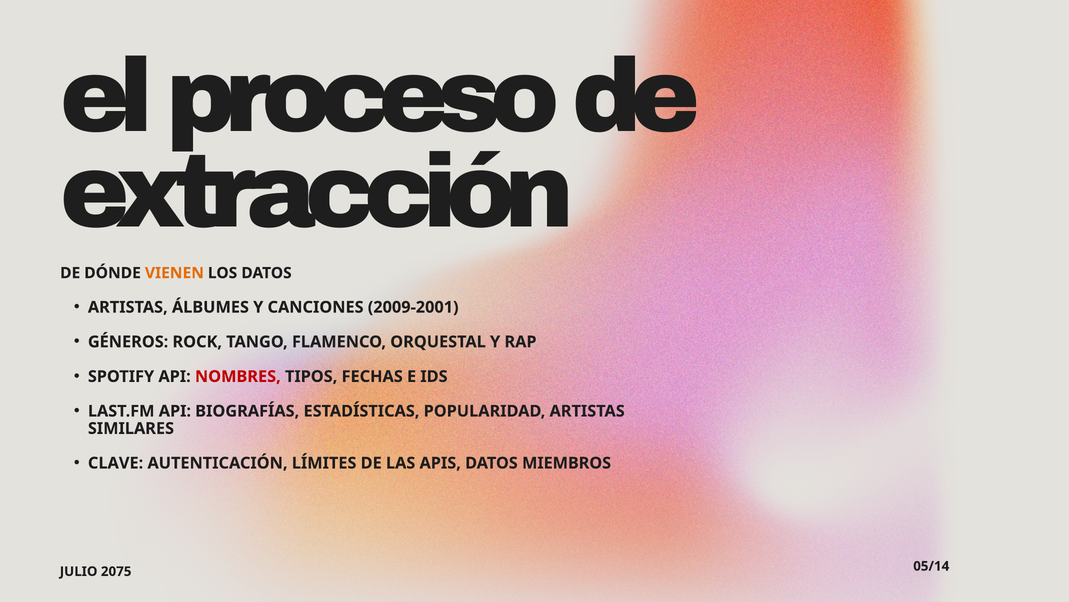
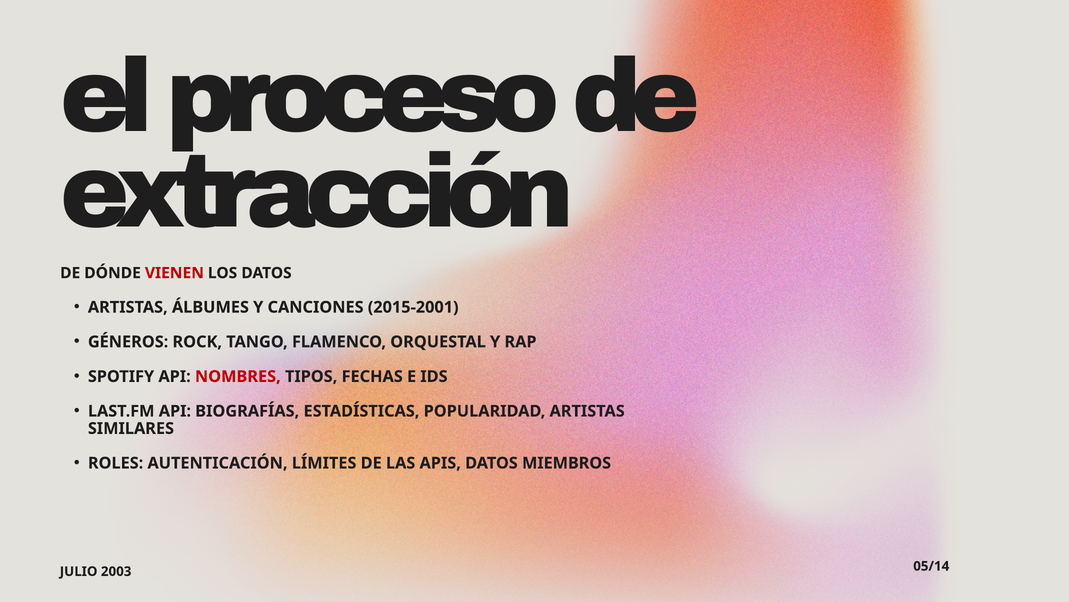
VIENEN colour: orange -> red (174, 273)
2009-2001: 2009-2001 -> 2015-2001 (413, 307)
CLAVE: CLAVE -> ROLES (116, 463)
2075: 2075 -> 2003 (116, 571)
